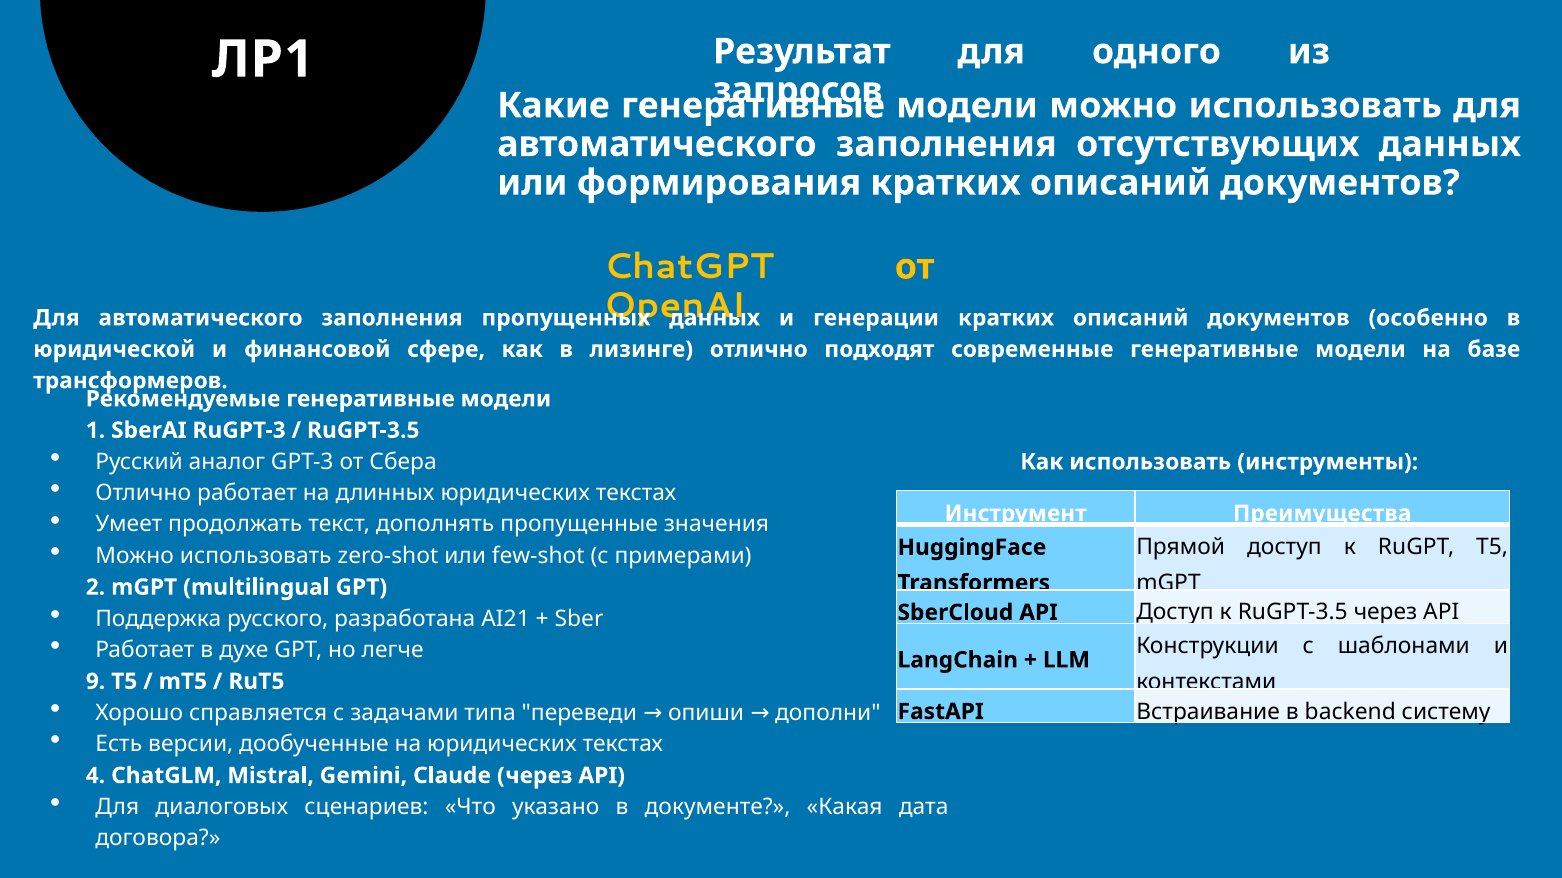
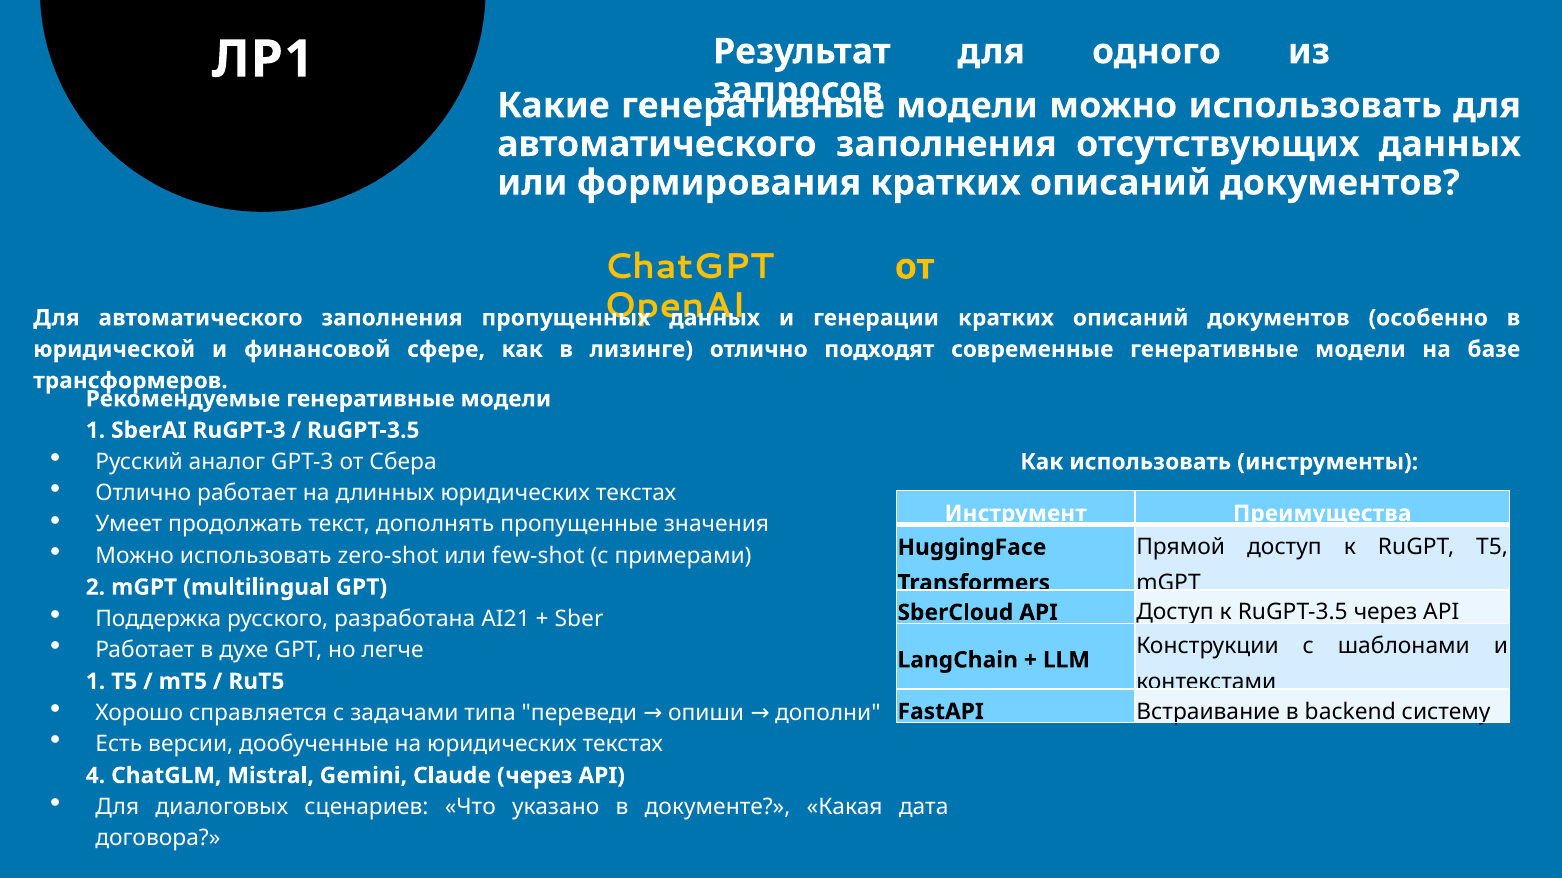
9: 9 -> 1 (95, 682)
